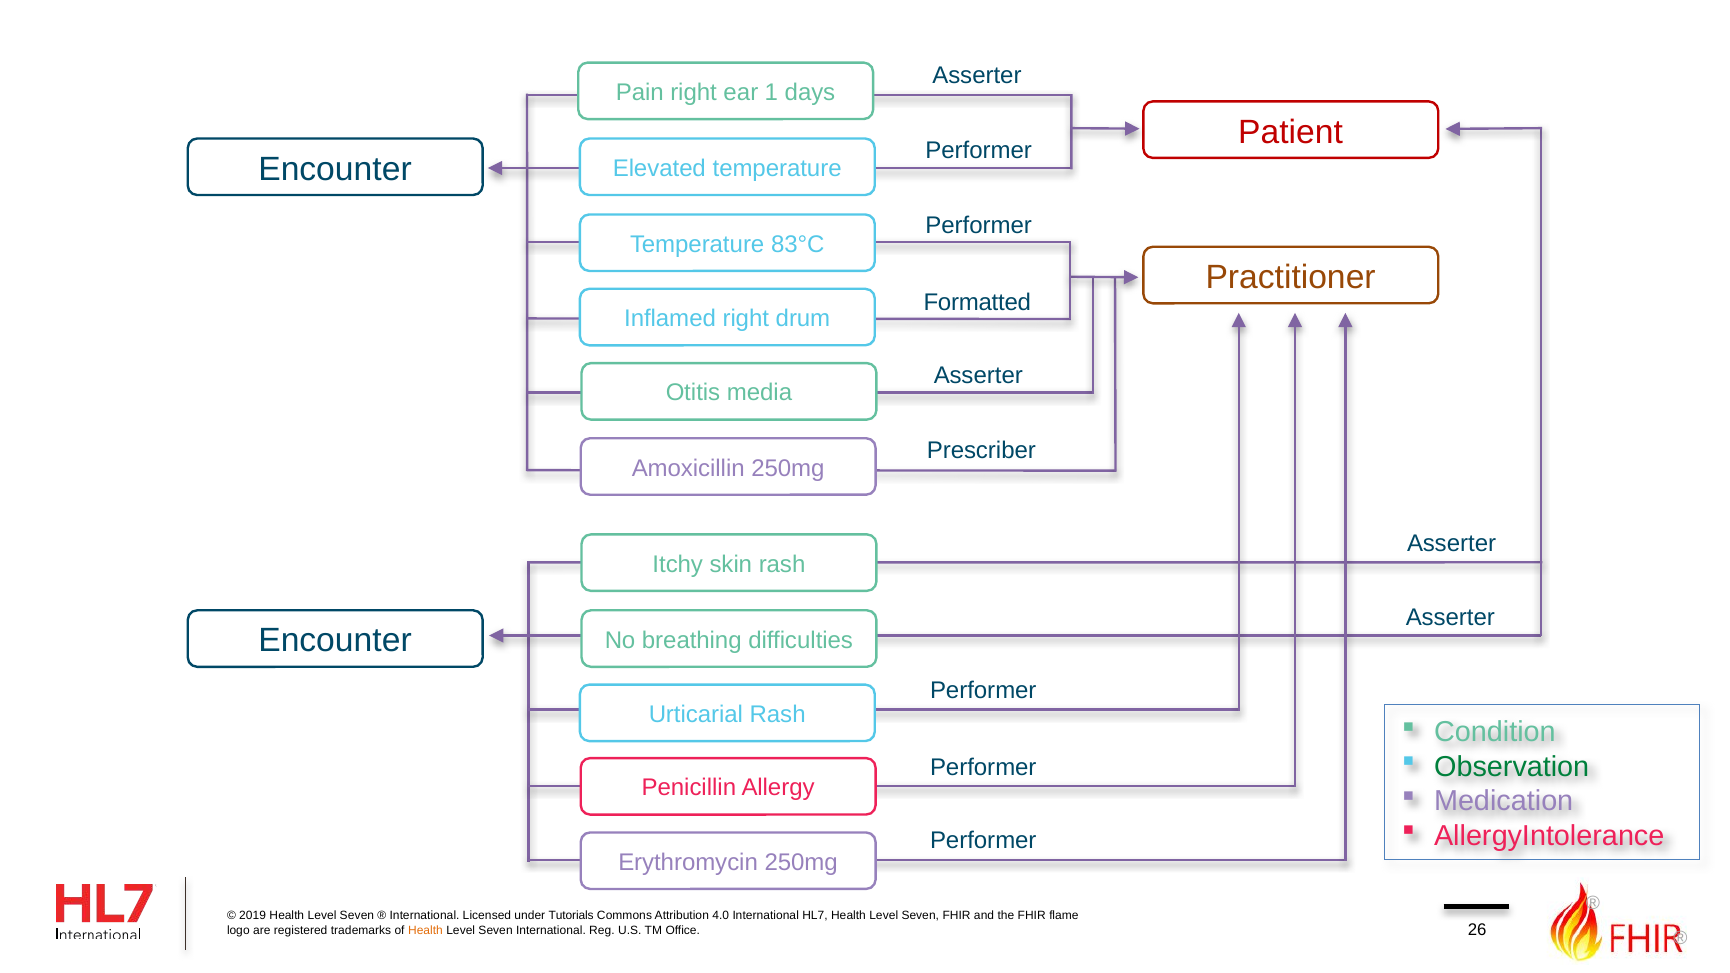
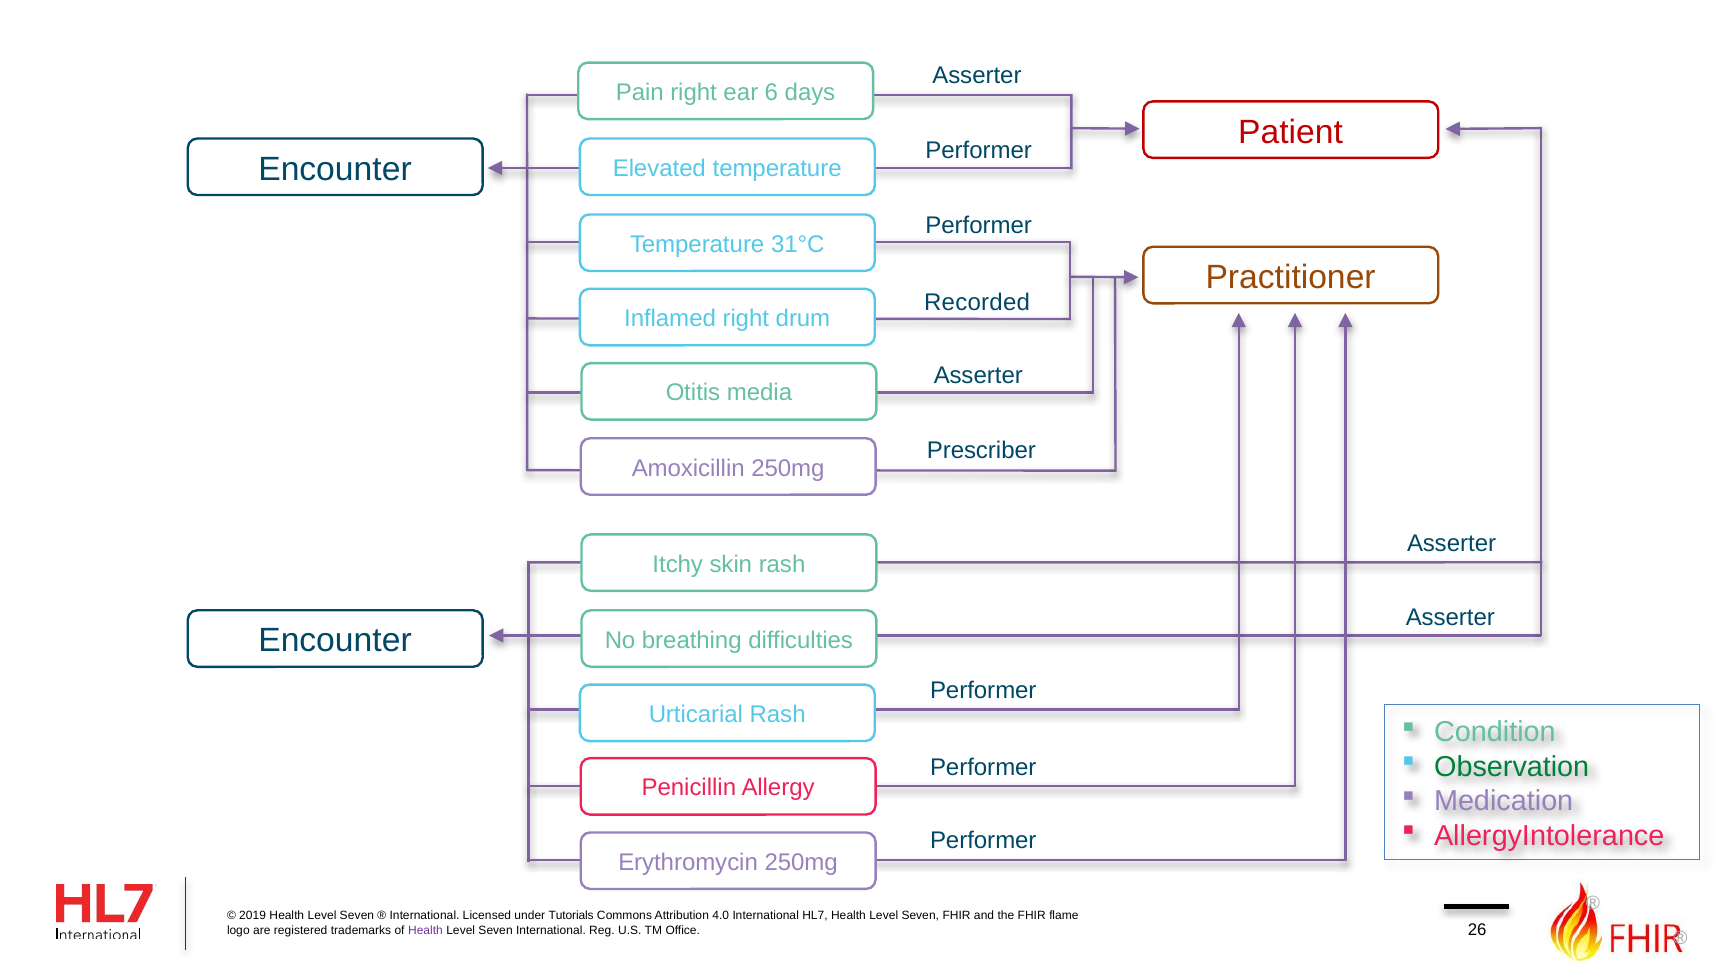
1: 1 -> 6 (771, 92)
83°C: 83°C -> 31°C (798, 244)
Formatted: Formatted -> Recorded (977, 302)
Health colour: orange -> purple (425, 930)
